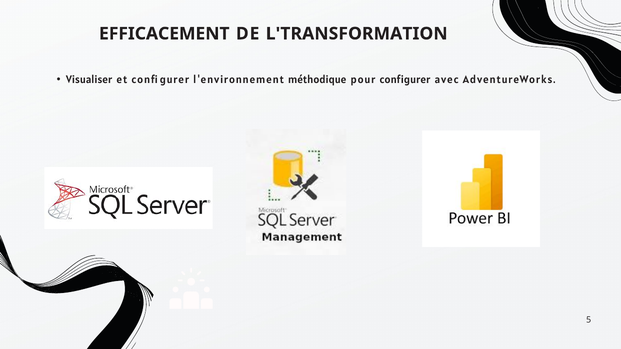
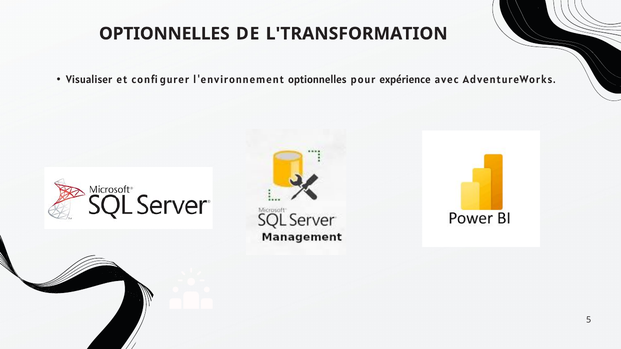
EFFICACEMENT: EFFICACEMENT -> OPTIONNELLES (164, 34)
l'environnement méthodique: méthodique -> optionnelles (317, 80)
pour configurer: configurer -> expérience (405, 80)
